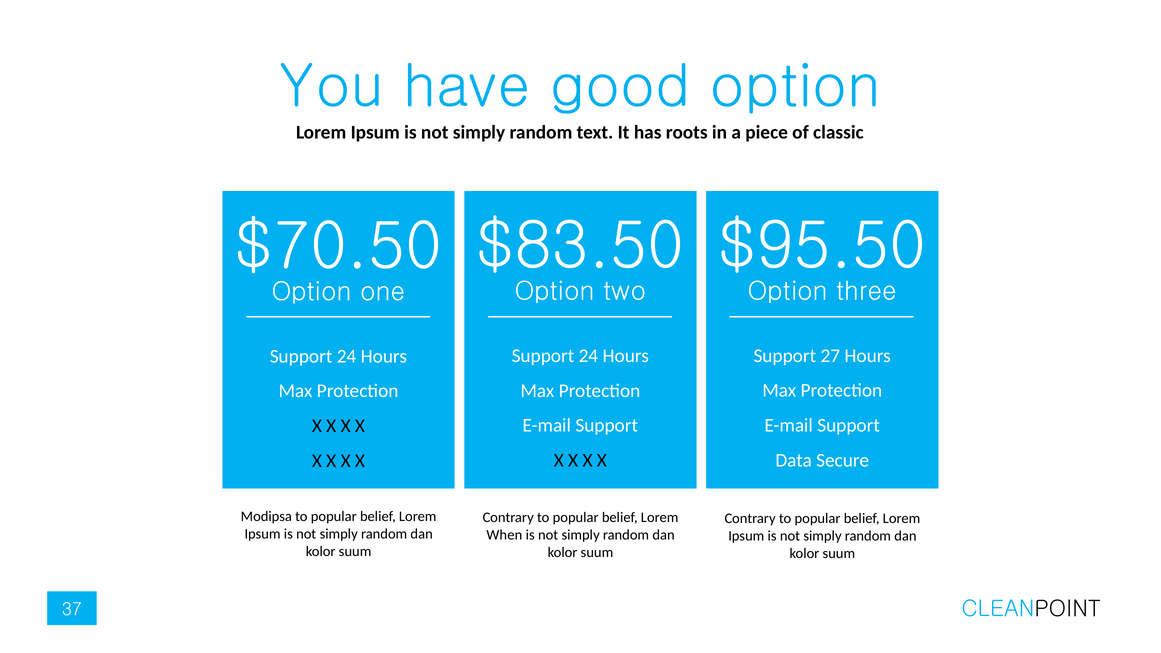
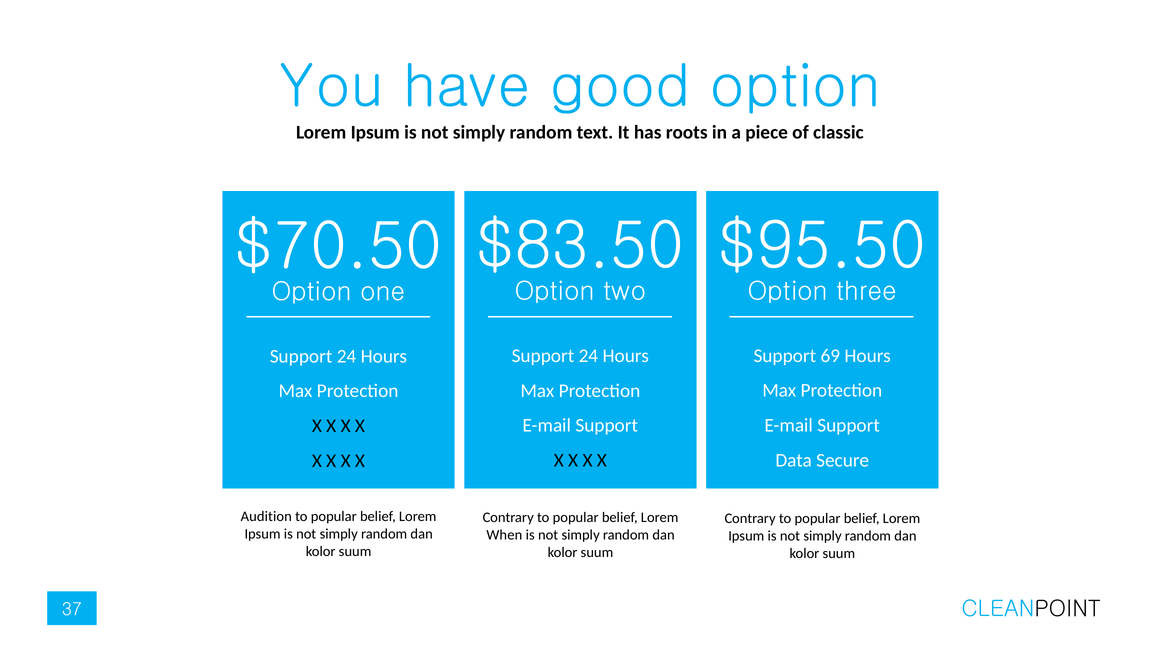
27: 27 -> 69 (830, 356)
Modipsa: Modipsa -> Audition (266, 517)
